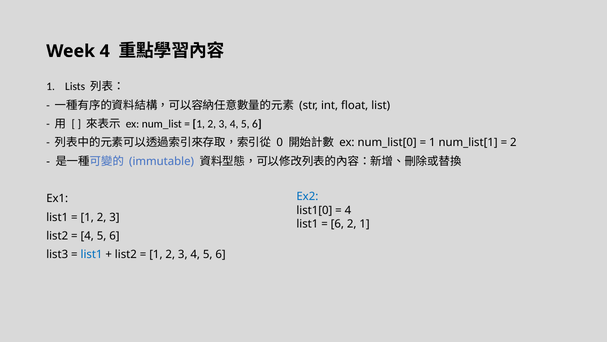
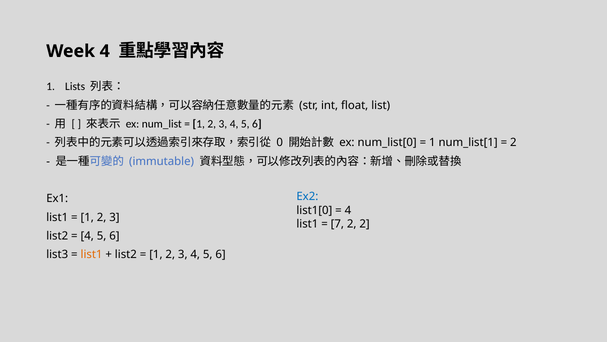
6: 6 -> 7 (337, 224)
2 1: 1 -> 2 (365, 224)
list1 colour: blue -> orange (92, 254)
